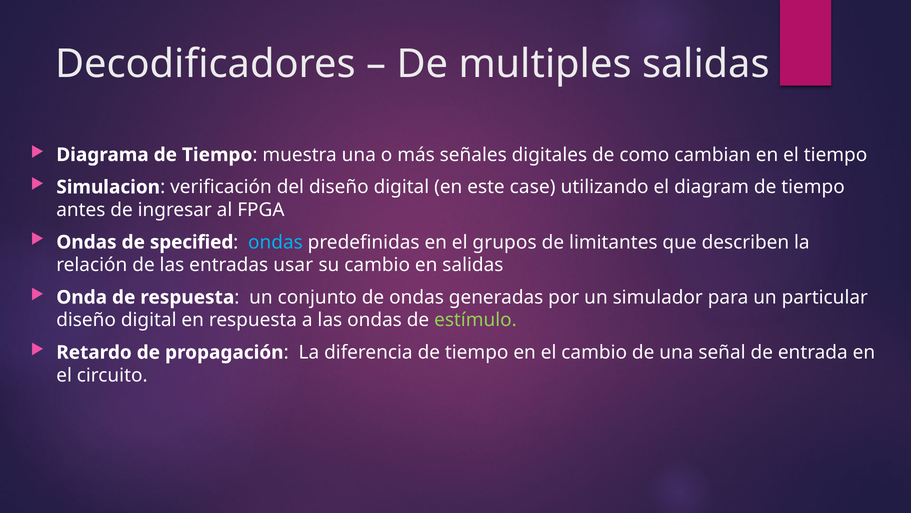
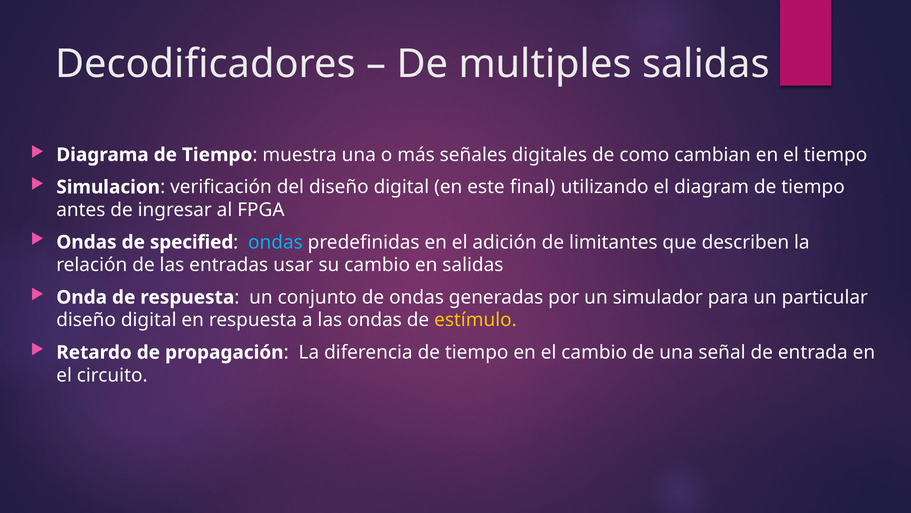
case: case -> final (533, 187)
grupos: grupos -> adición (505, 242)
estímulo colour: light green -> yellow (475, 320)
